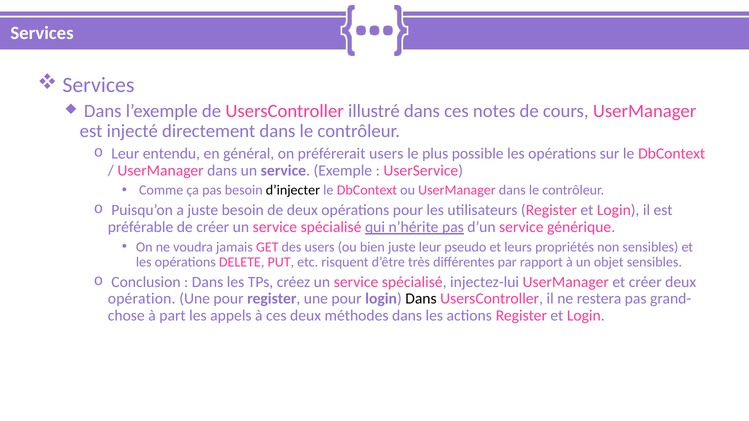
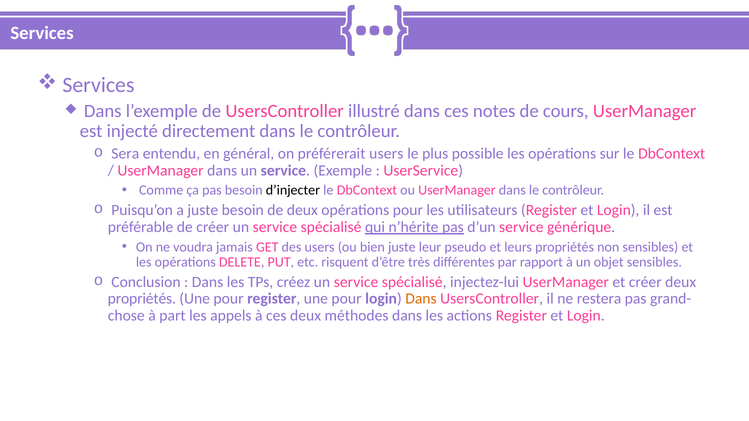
Leur: Leur -> Sera (125, 154)
opération: opération -> propriétés (142, 299)
Dans colour: black -> orange (421, 299)
